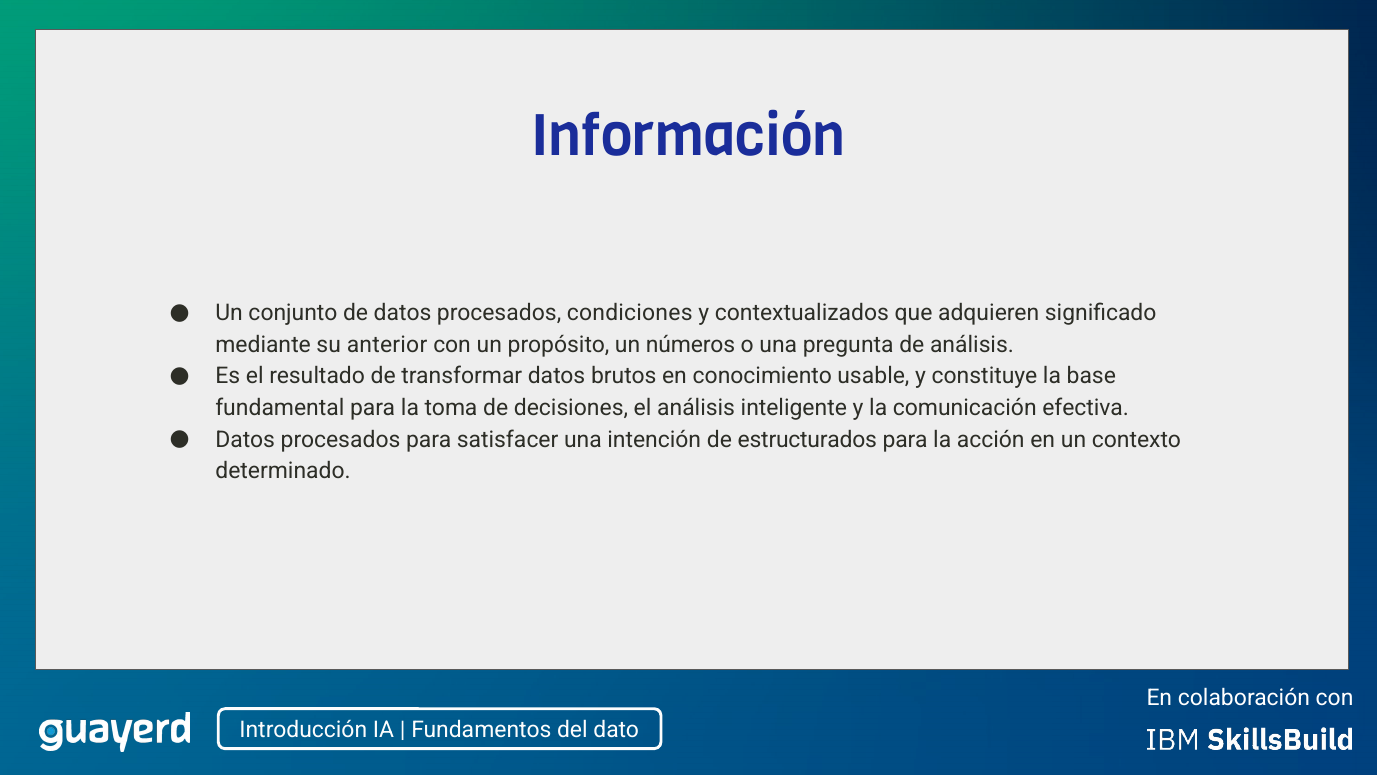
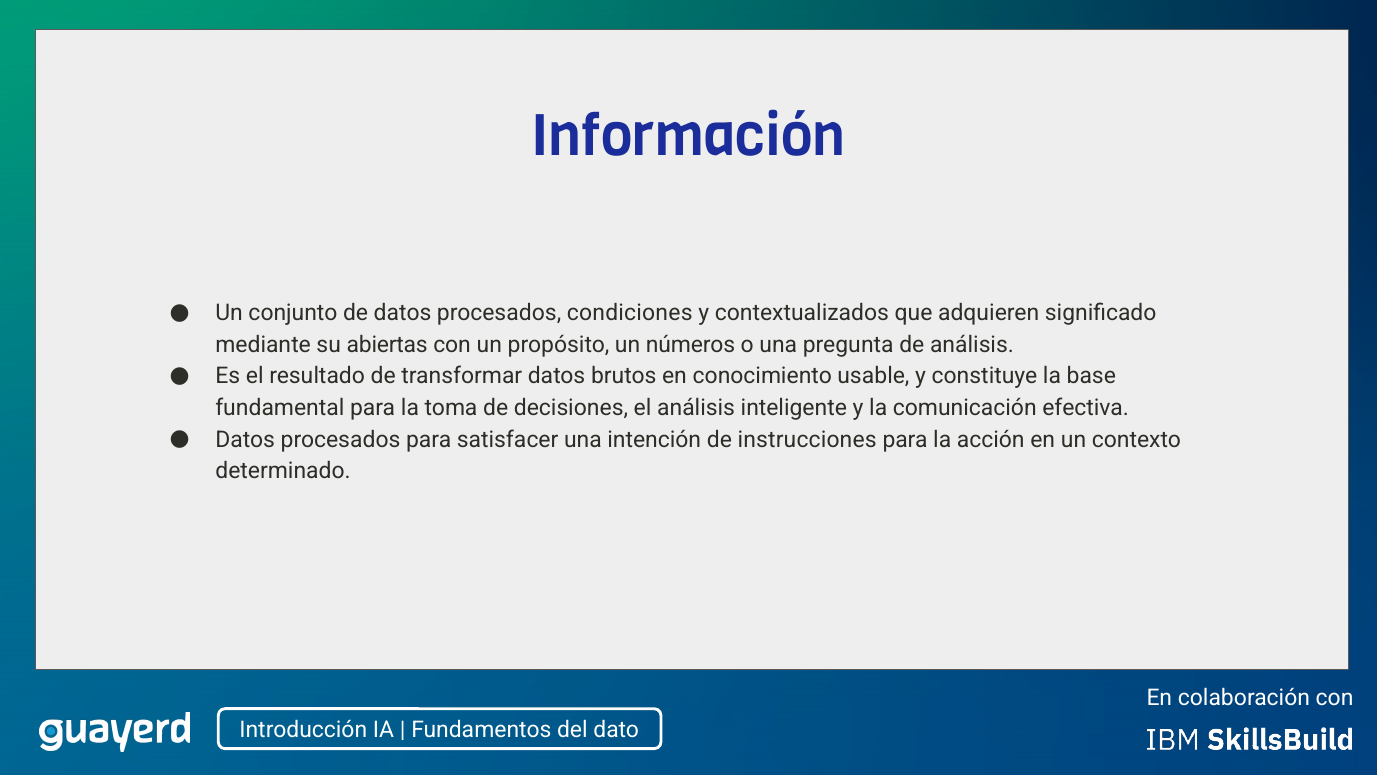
anterior: anterior -> abiertas (387, 344)
estructurados: estructurados -> instrucciones (807, 439)
